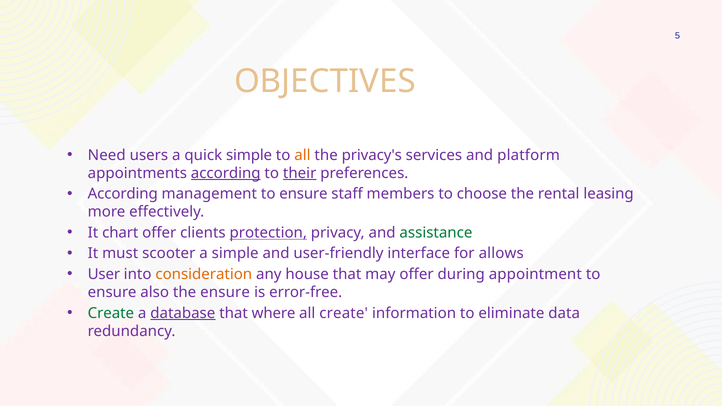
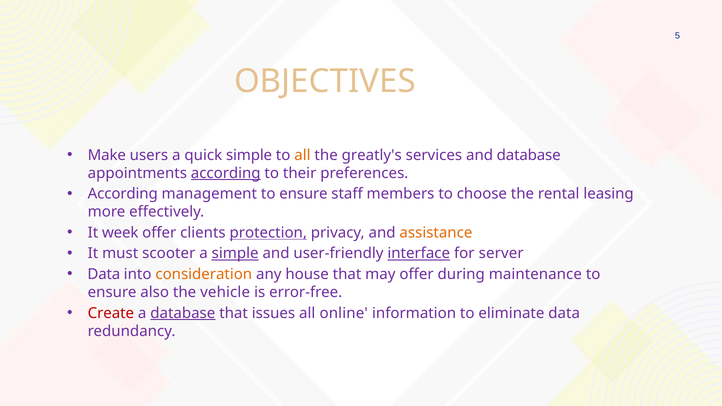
Need: Need -> Make (107, 155)
privacy's: privacy's -> greatly's (372, 155)
and platform: platform -> database (529, 155)
their underline: present -> none (300, 173)
chart: chart -> week (120, 233)
assistance colour: green -> orange (436, 233)
simple underline: none -> present (235, 254)
interface underline: none -> present (419, 254)
allows: allows -> server (501, 254)
User: User -> Data (104, 274)
appointment: appointment -> maintenance (535, 274)
the ensure: ensure -> vehicle (225, 292)
Create colour: green -> red (111, 313)
where: where -> issues (274, 313)
all create: create -> online (344, 313)
